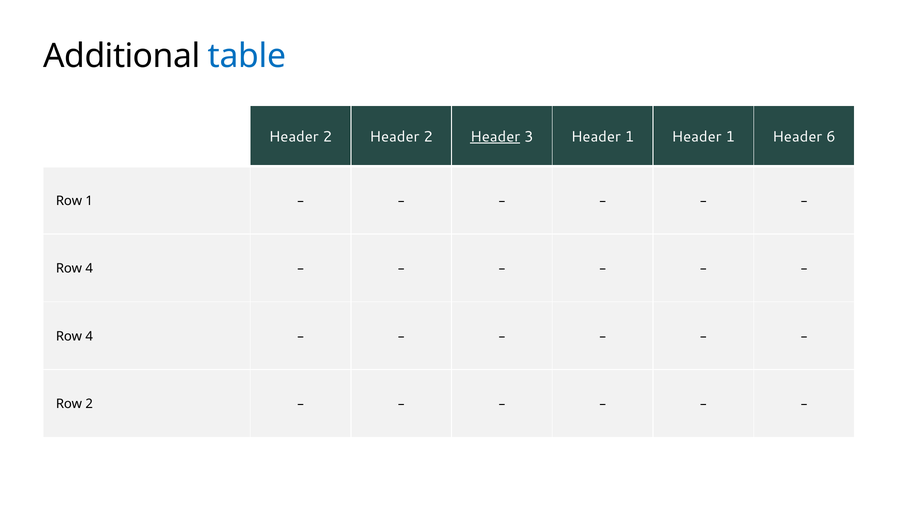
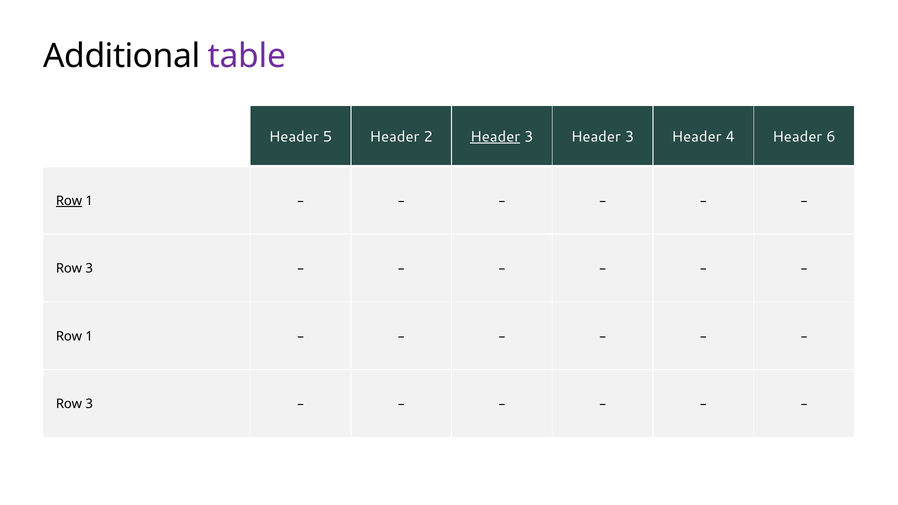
table colour: blue -> purple (247, 56)
2: 2 -> 5 (327, 137)
3 Header 1: 1 -> 3 (630, 137)
1: 1 -> 4 (730, 137)
Row underline: none -> present (69, 201)
4: 4 -> 3 (89, 269)
4: 4 -> 1 (89, 336)
2: 2 -> 3 (89, 404)
